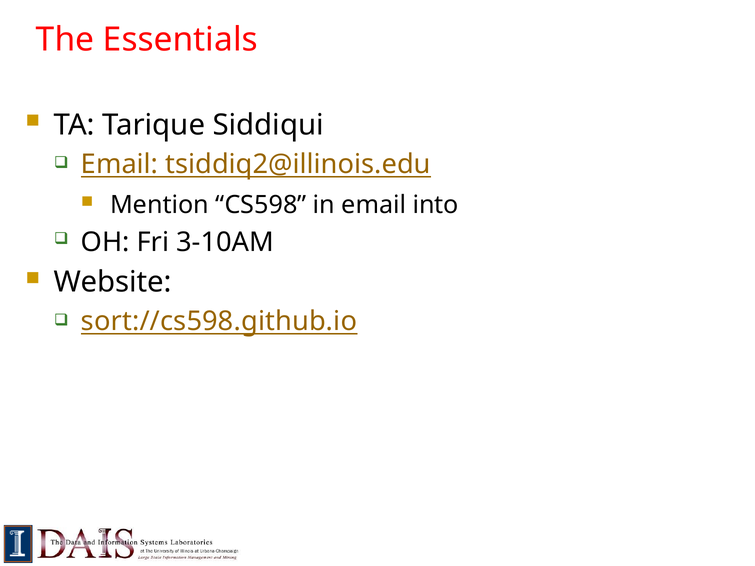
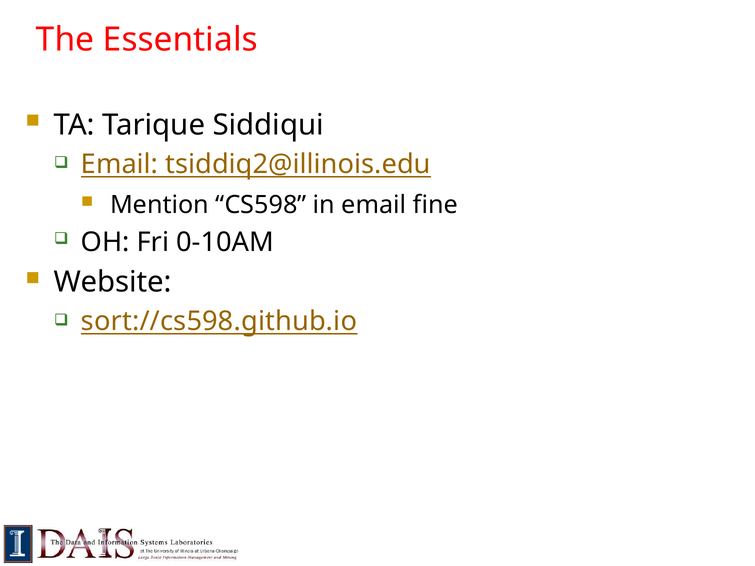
into: into -> fine (435, 205)
3-10AM: 3-10AM -> 0-10AM (225, 242)
